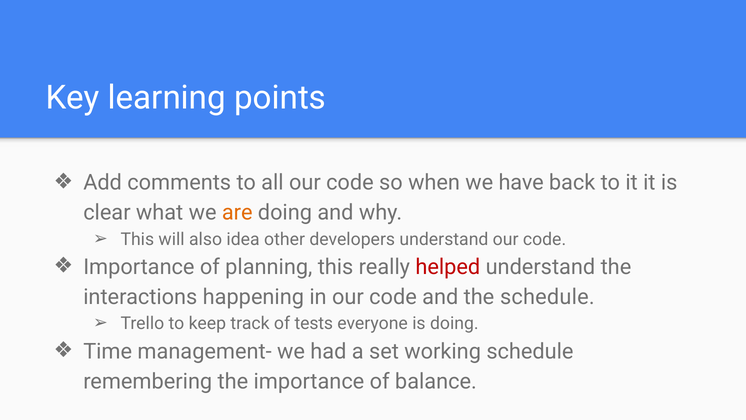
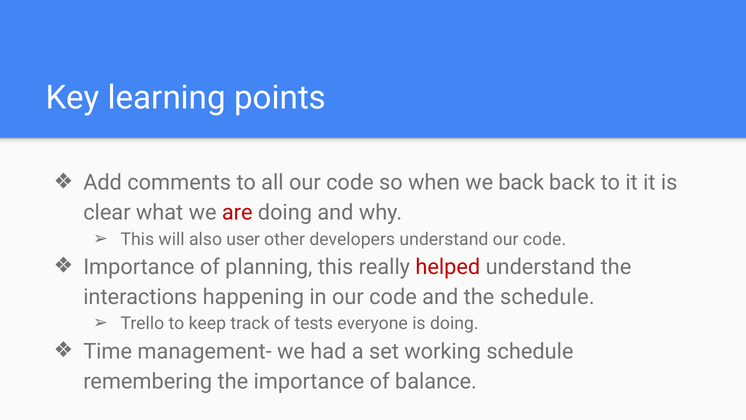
we have: have -> back (521, 183)
are colour: orange -> red (237, 213)
idea: idea -> user (243, 239)
